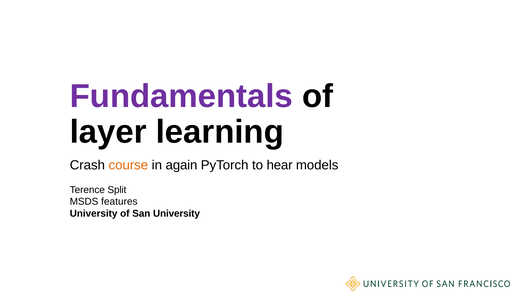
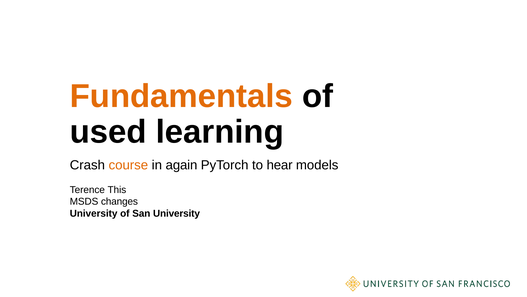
Fundamentals colour: purple -> orange (181, 96)
layer: layer -> used (108, 132)
Split: Split -> This (117, 189)
features: features -> changes (119, 201)
